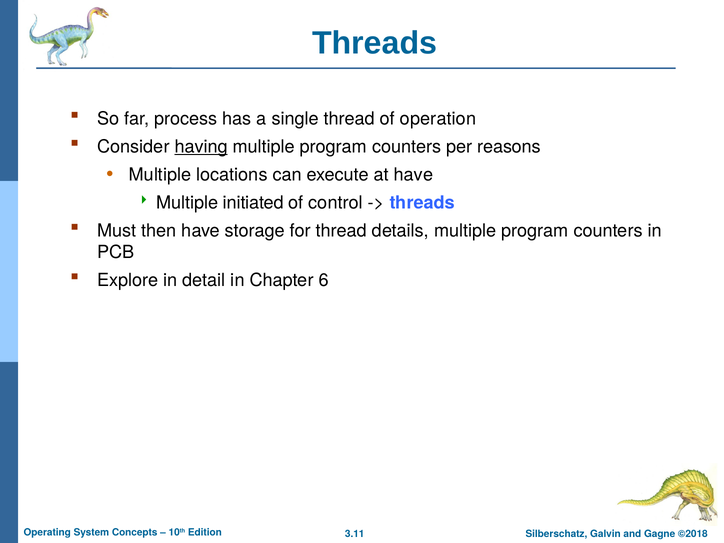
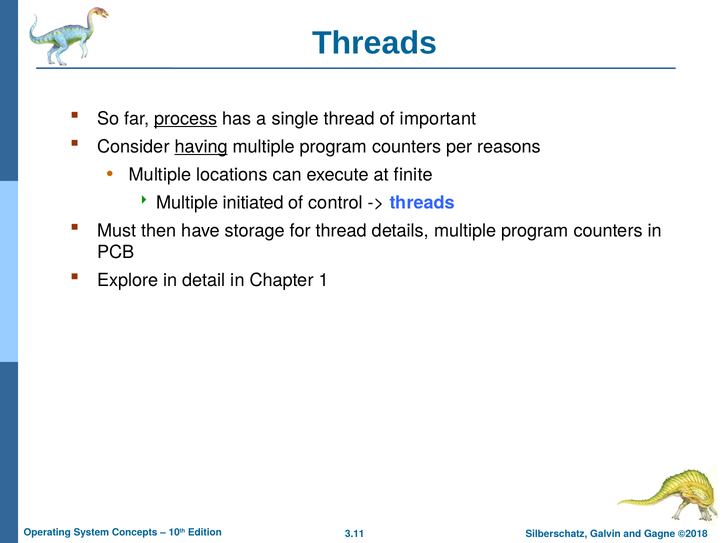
process underline: none -> present (186, 119)
operation: operation -> important (438, 119)
at have: have -> finite (413, 175)
6: 6 -> 1 (324, 281)
